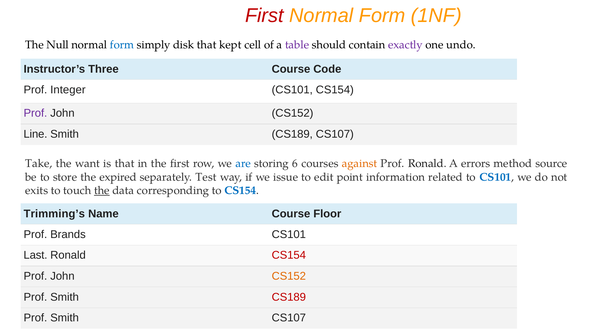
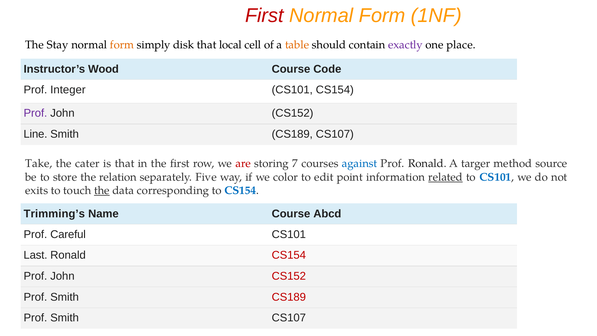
Null: Null -> Stay (58, 45)
form colour: blue -> orange (122, 45)
kept: kept -> local (230, 45)
table colour: purple -> orange (297, 45)
undo: undo -> place (461, 45)
Three: Three -> Wood (103, 69)
want: want -> cater (87, 163)
are colour: blue -> red (243, 163)
6: 6 -> 7 (295, 163)
against colour: orange -> blue (360, 163)
errors: errors -> targer (476, 163)
expired: expired -> relation (118, 177)
Test: Test -> Five (206, 177)
issue: issue -> color (286, 177)
related underline: none -> present (446, 177)
Floor: Floor -> Abcd (327, 214)
Brands: Brands -> Careful (68, 234)
CS152 colour: orange -> red (289, 276)
